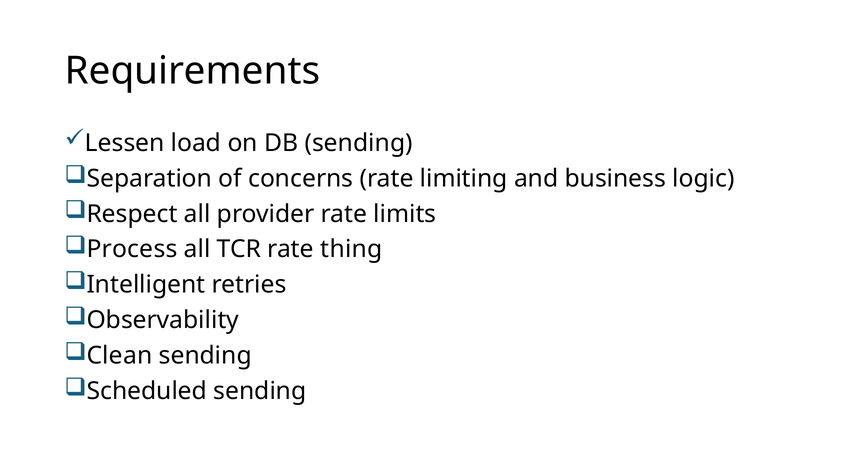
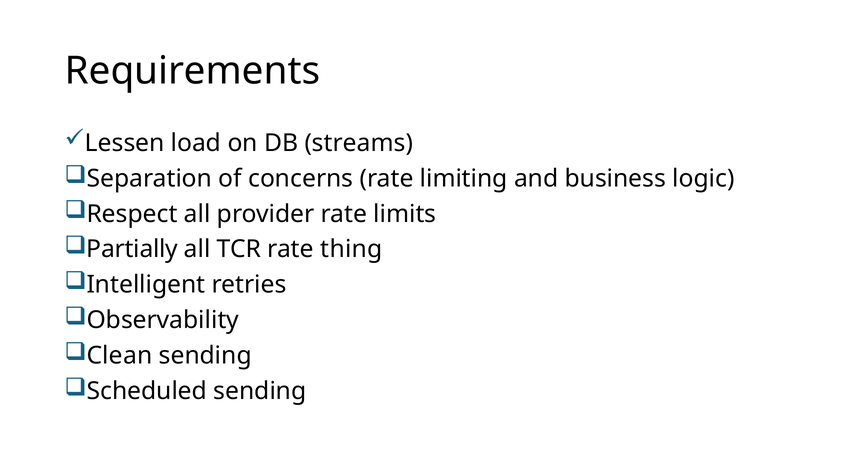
DB sending: sending -> streams (359, 143)
Process: Process -> Partially (132, 250)
